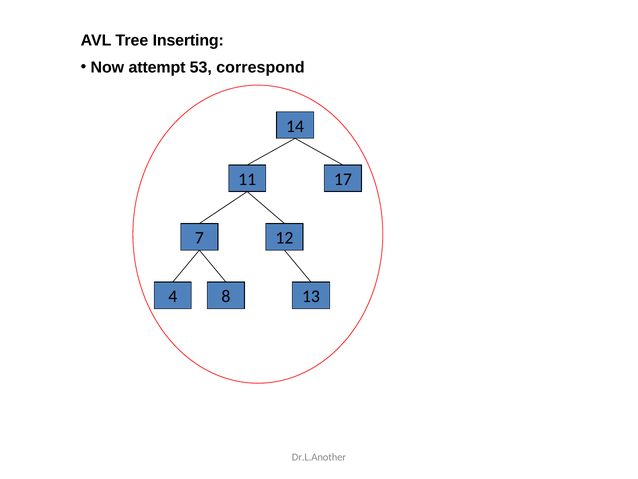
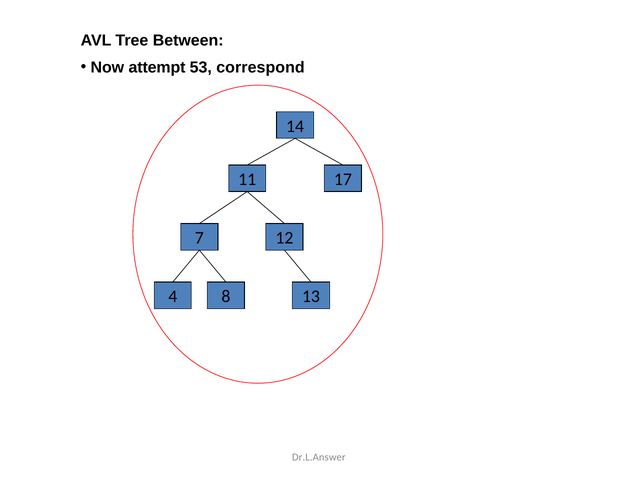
Inserting: Inserting -> Between (188, 40)
Dr.L.Another: Dr.L.Another -> Dr.L.Answer (319, 457)
